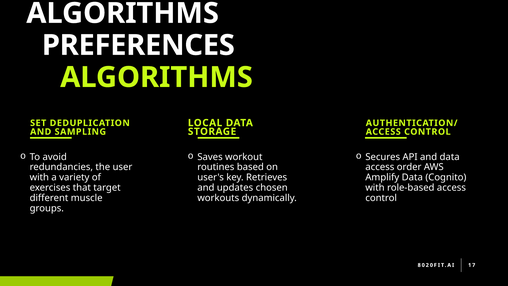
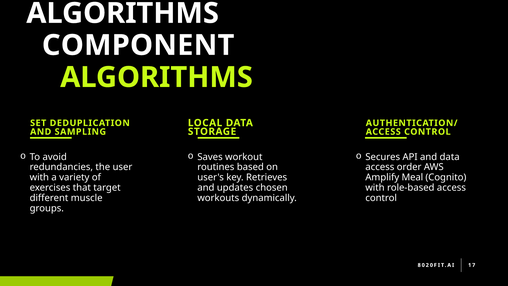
PREFERENCES: PREFERENCES -> COMPONENT (138, 45)
Amplify Data: Data -> Meal (412, 177)
